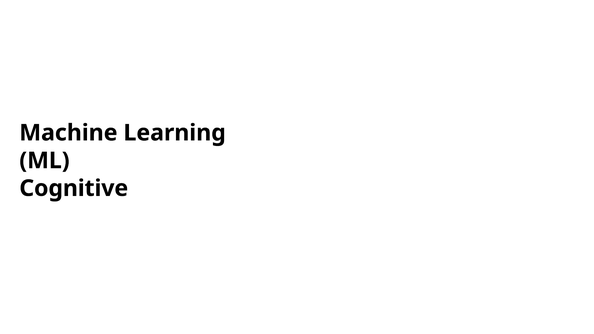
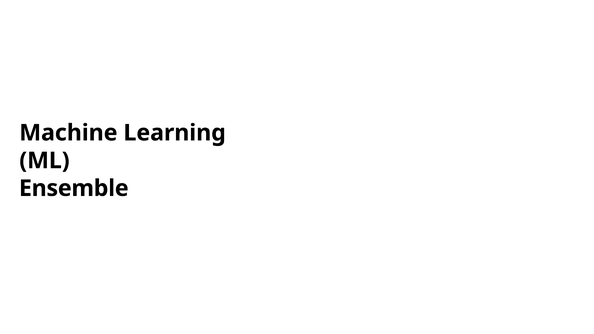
Cognitive: Cognitive -> Ensemble (74, 188)
